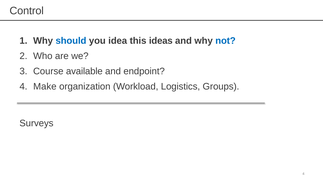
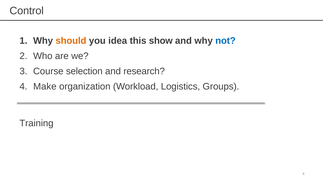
should colour: blue -> orange (71, 41)
ideas: ideas -> show (161, 41)
available: available -> selection (84, 71)
endpoint: endpoint -> research (144, 71)
Surveys: Surveys -> Training (36, 123)
